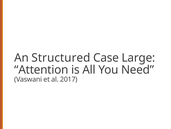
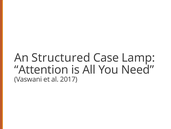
Large: Large -> Lamp (138, 58)
